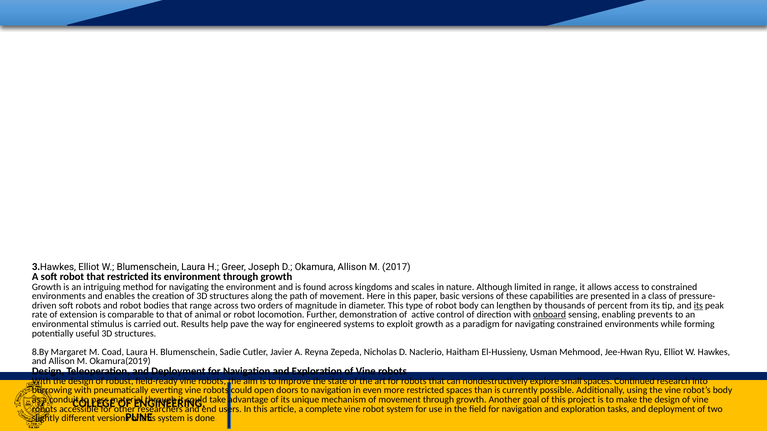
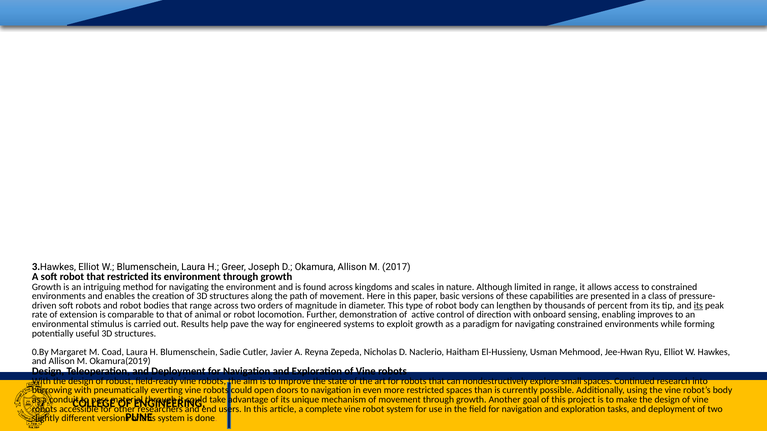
onboard underline: present -> none (549, 315)
prevents: prevents -> improves (655, 315)
8.By: 8.By -> 0.By (40, 352)
